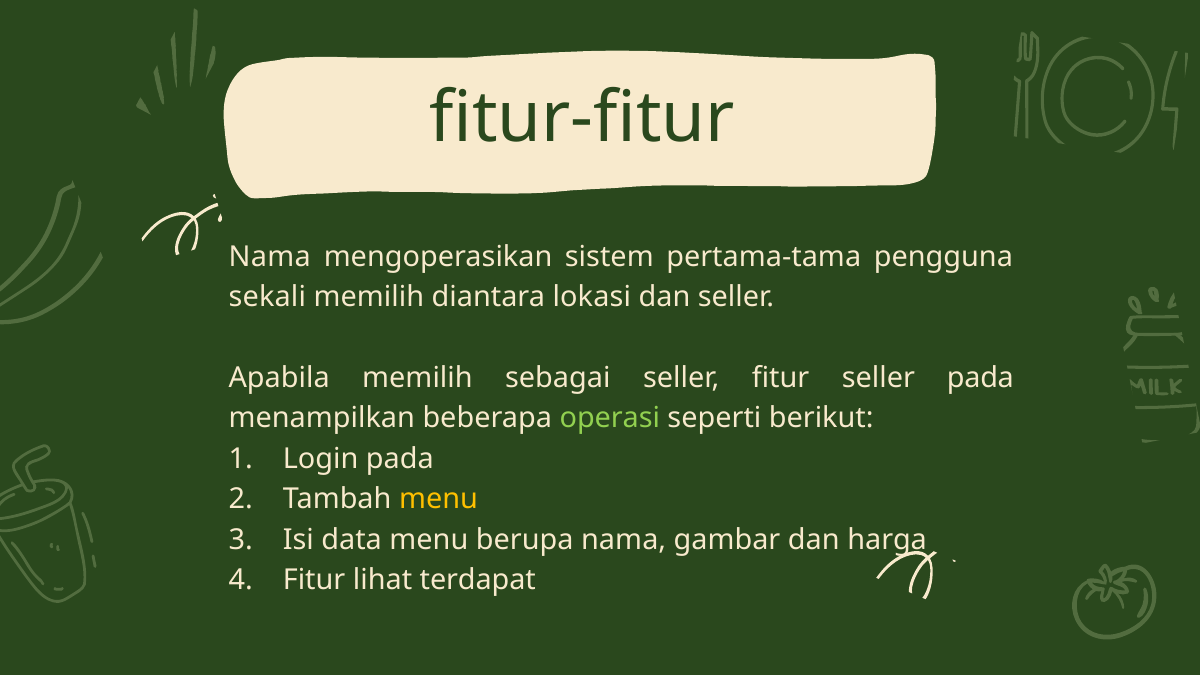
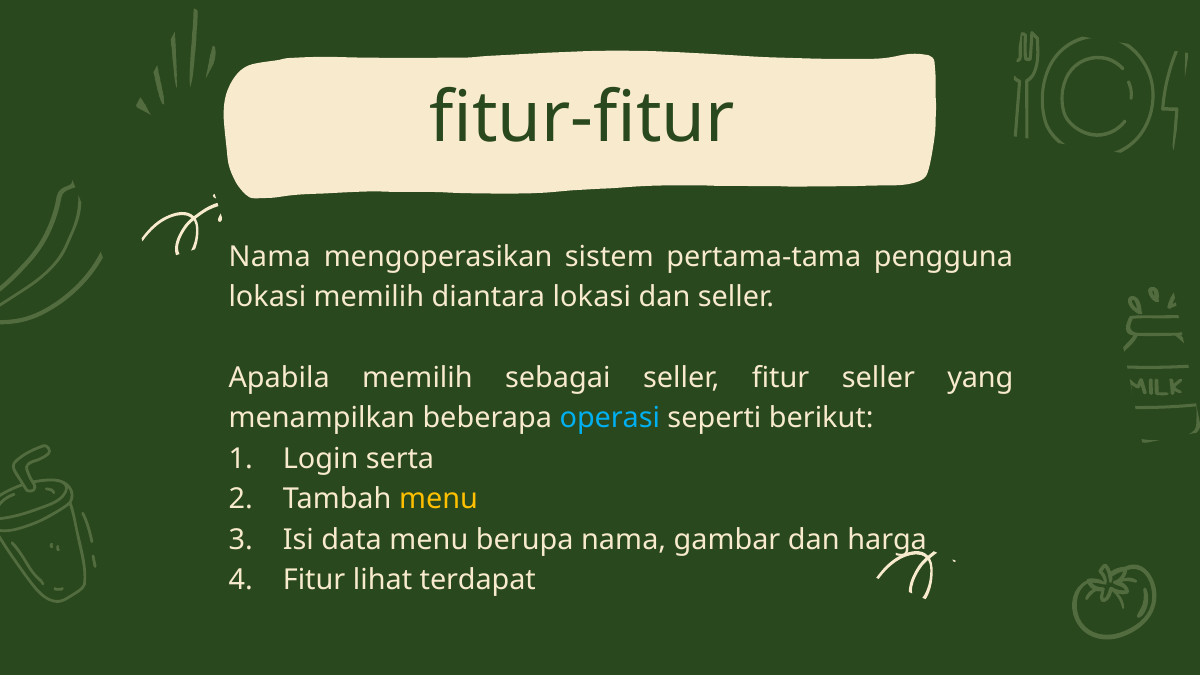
sekali: sekali -> lokasi (267, 297)
seller pada: pada -> yang (980, 378)
operasi colour: light green -> light blue (610, 418)
Login pada: pada -> serta (400, 459)
